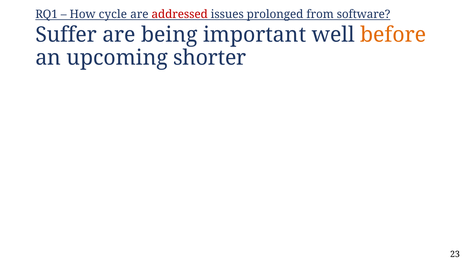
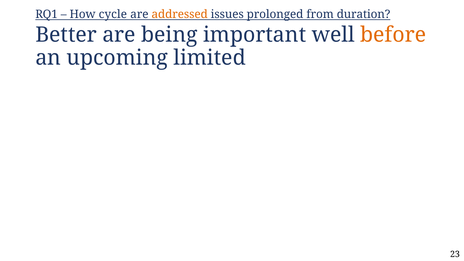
addressed colour: red -> orange (180, 14)
software: software -> duration (364, 14)
Suffer: Suffer -> Better (66, 35)
shorter: shorter -> limited (210, 58)
